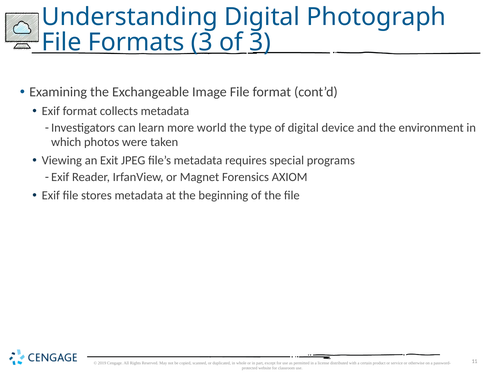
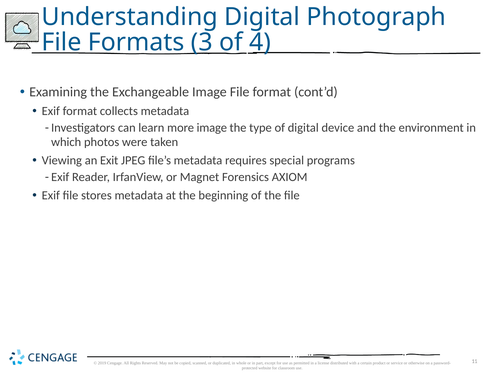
of 3: 3 -> 4 (260, 42)
more world: world -> image (212, 128)
